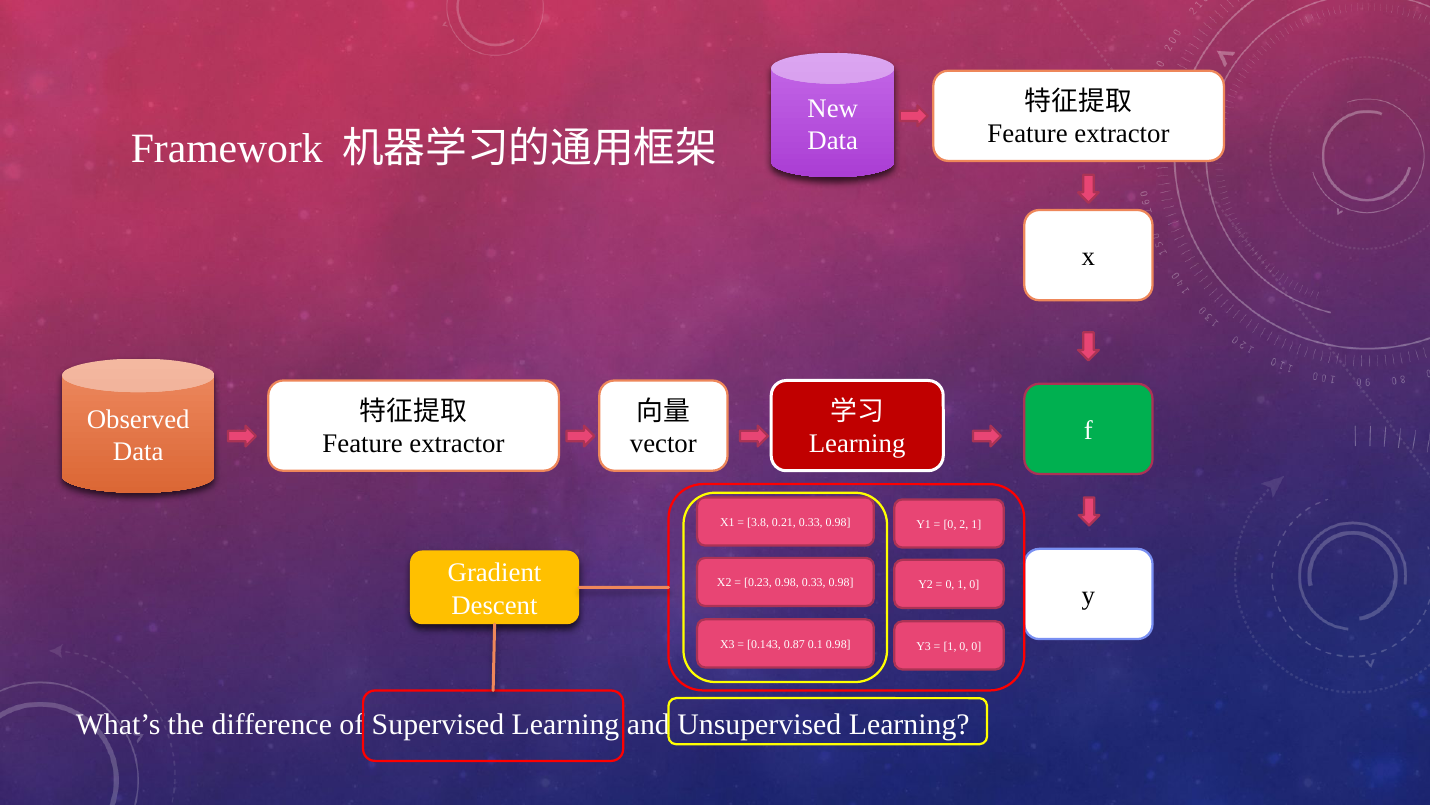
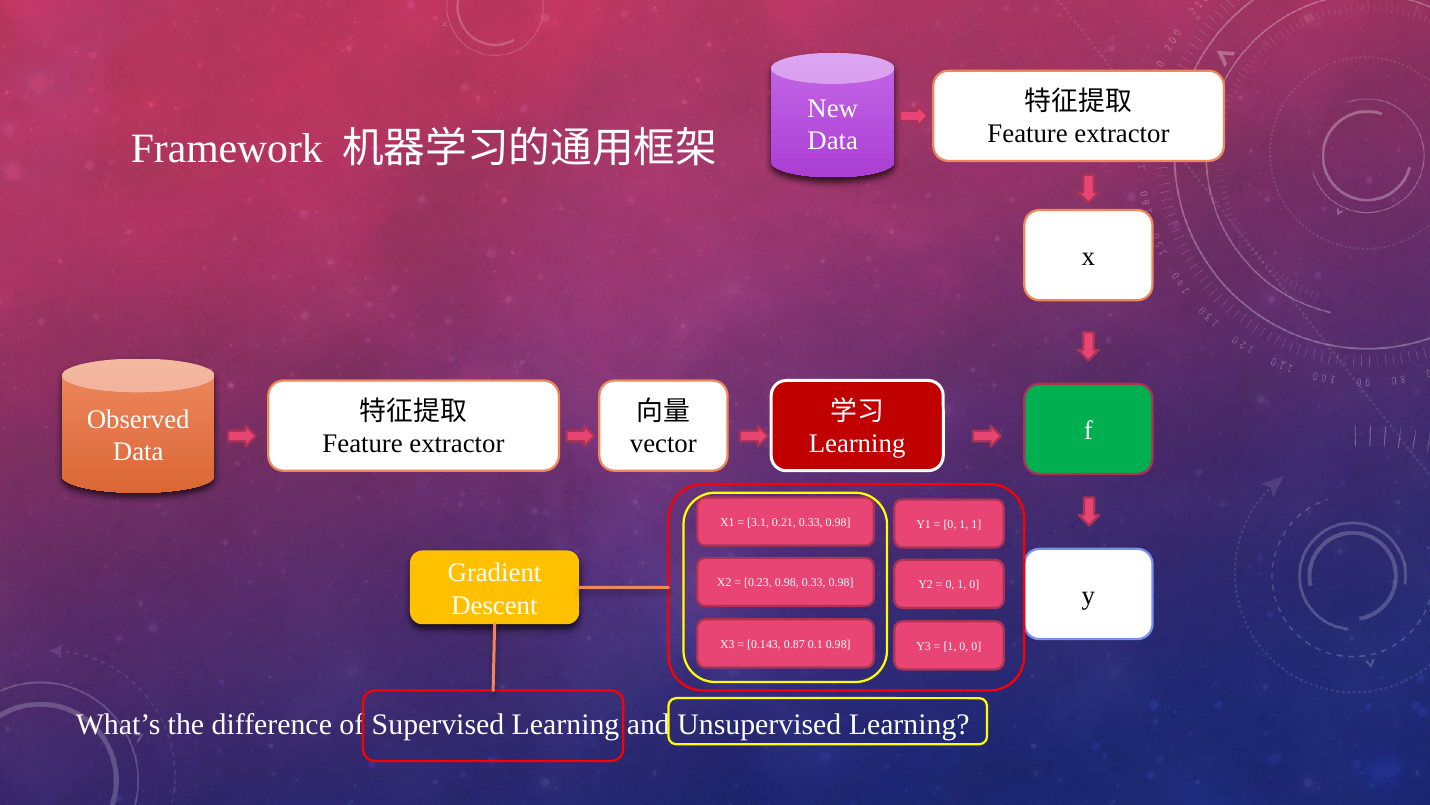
3.8: 3.8 -> 3.1 (758, 522)
2: 2 -> 1 (964, 524)
